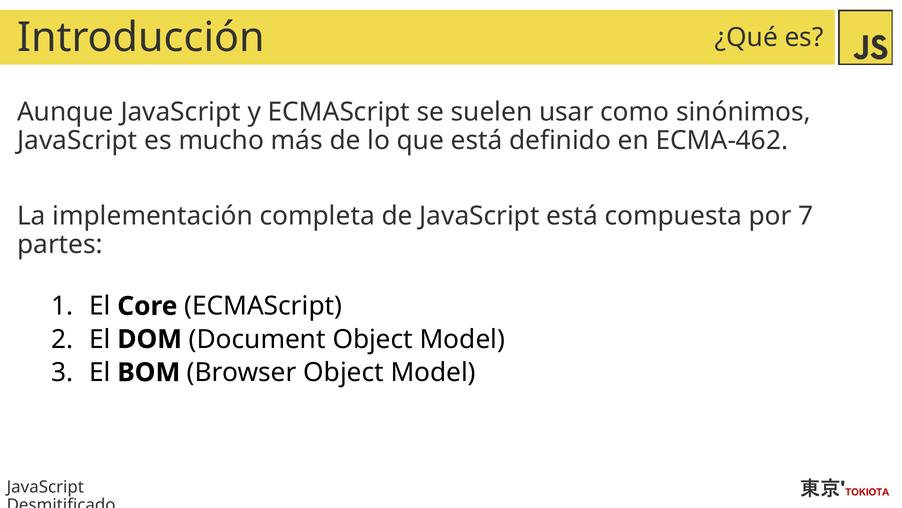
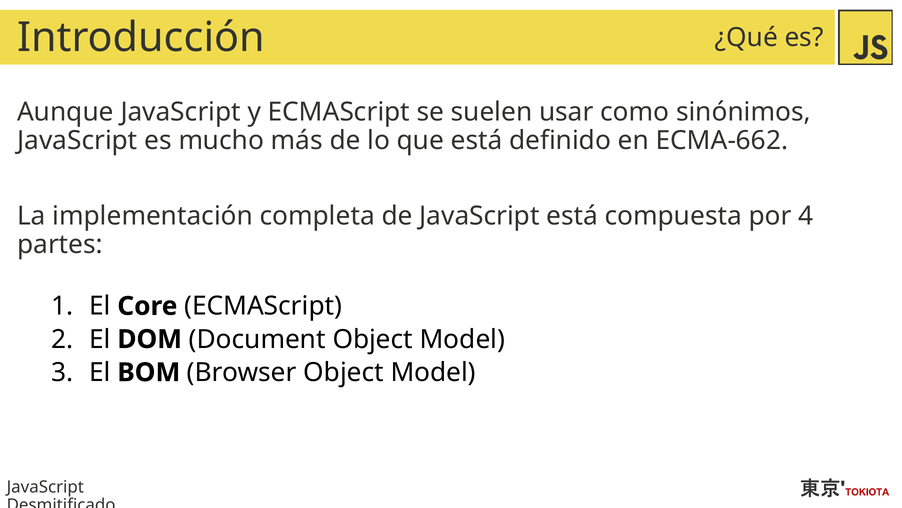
ECMA-462: ECMA-462 -> ECMA-662 (722, 140)
7: 7 -> 4 (806, 216)
